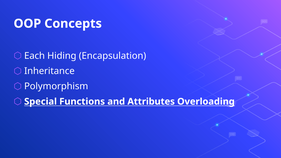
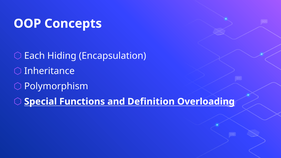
Attributes: Attributes -> Definition (151, 102)
